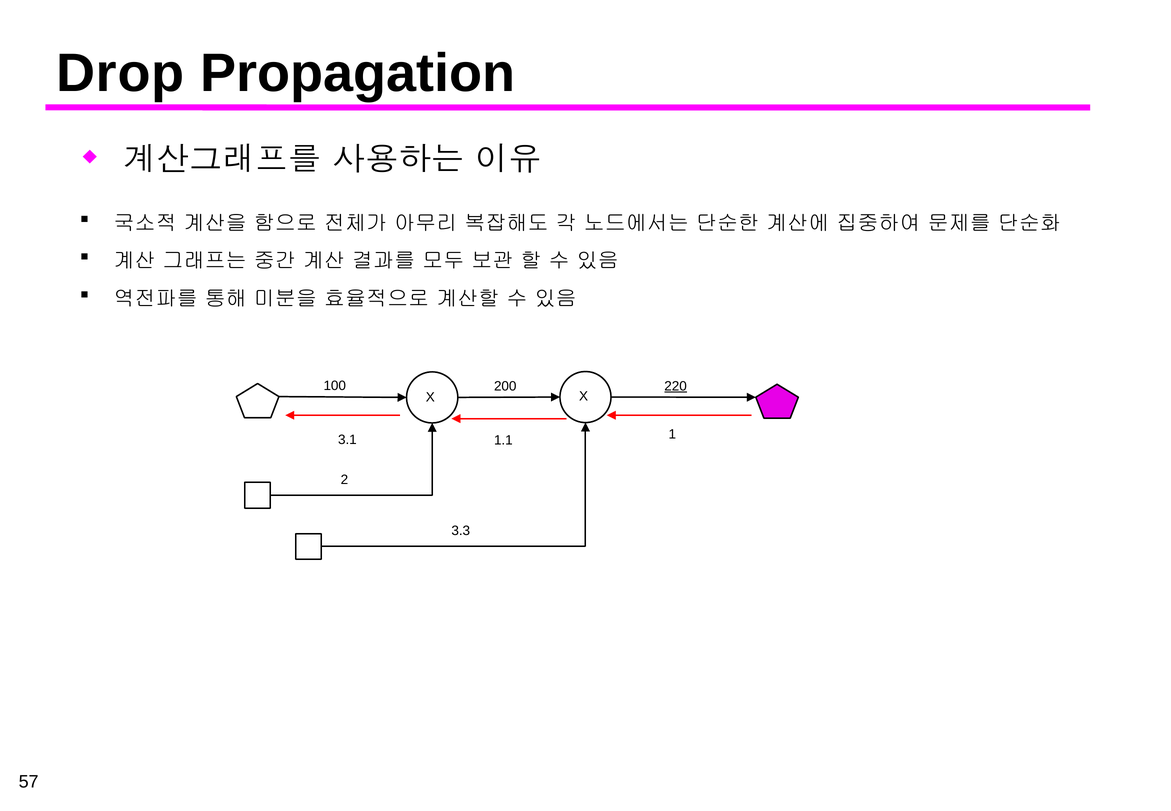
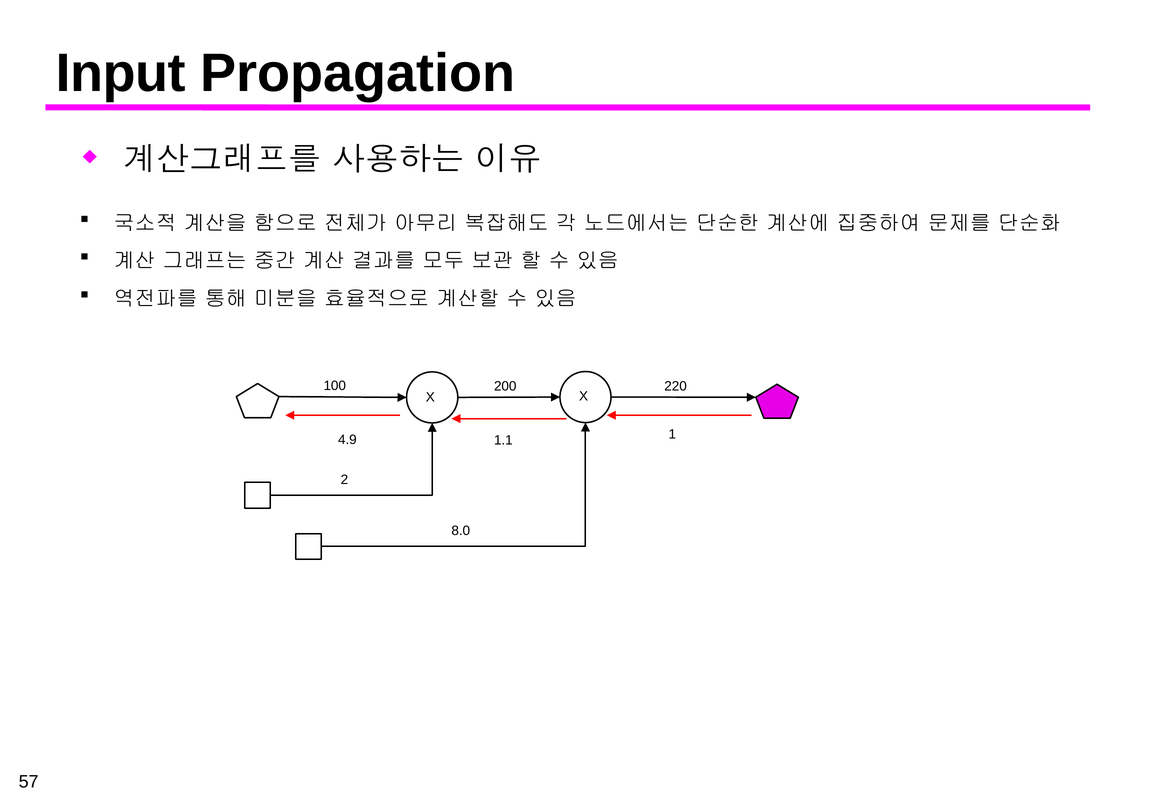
Drop: Drop -> Input (121, 73)
220 underline: present -> none (676, 386)
3.1: 3.1 -> 4.9 (347, 440)
3.3: 3.3 -> 8.0 (461, 531)
